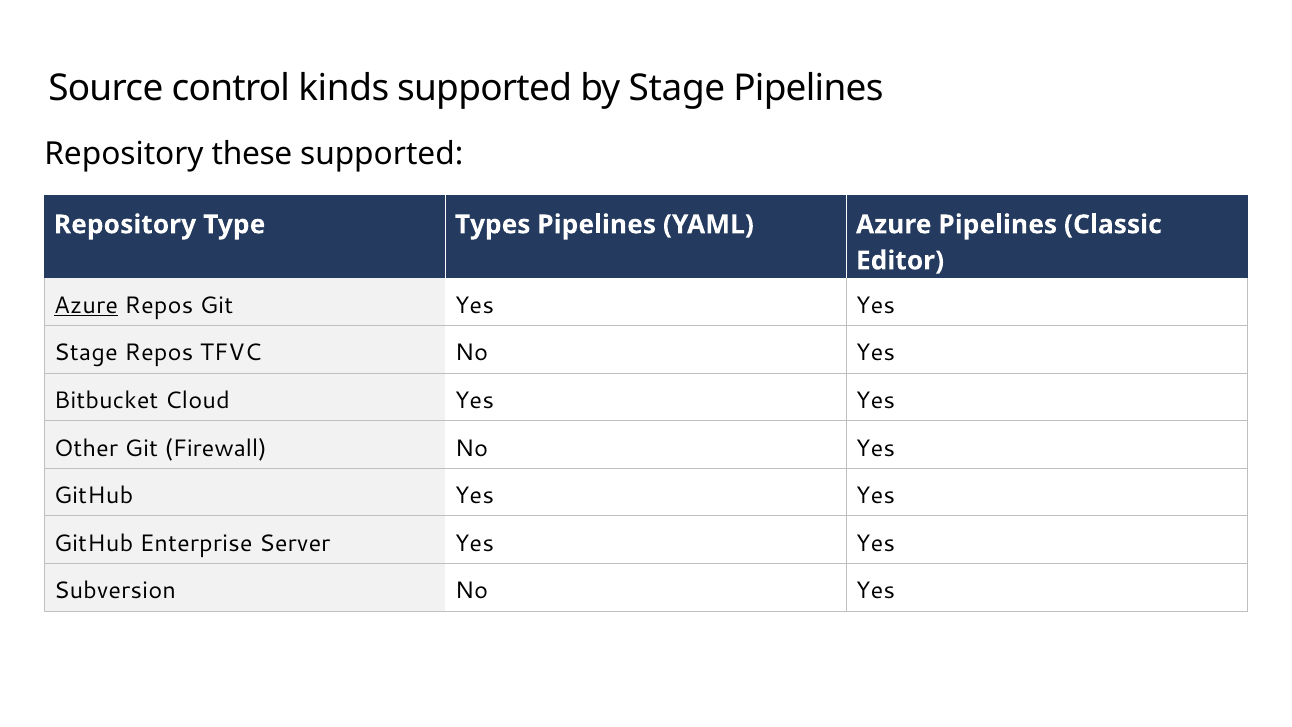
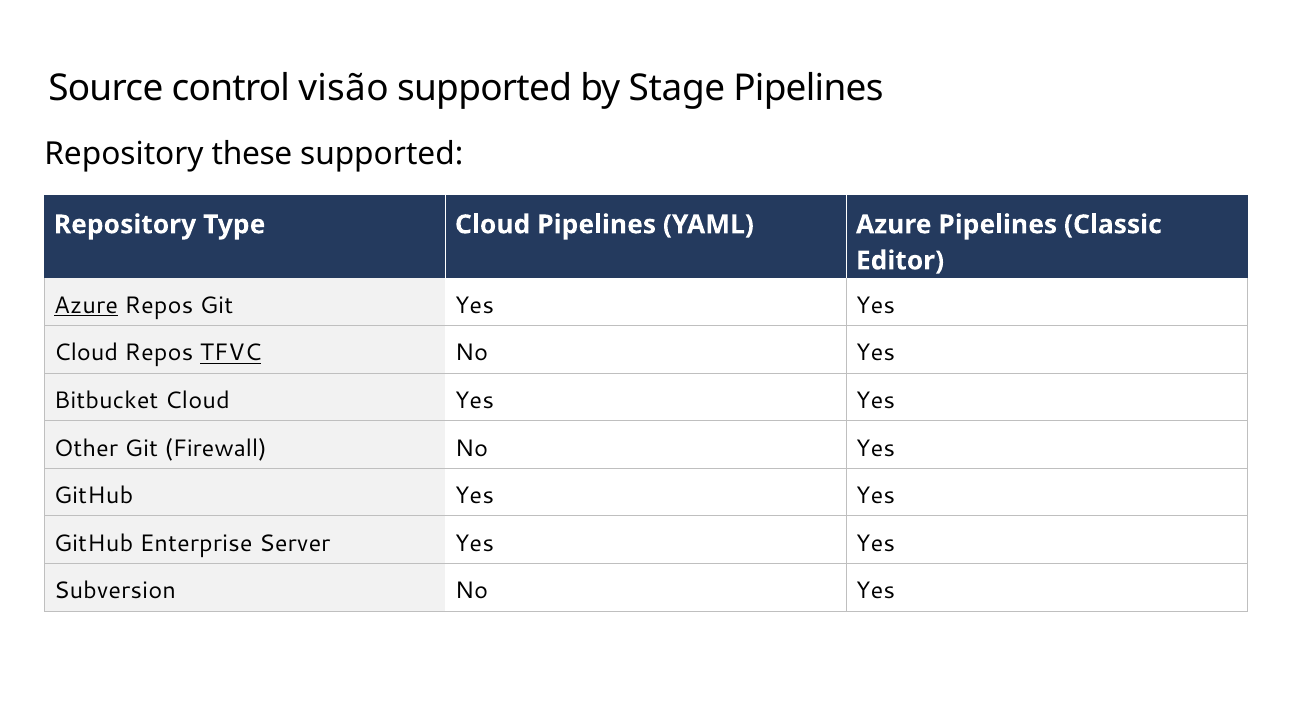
kinds: kinds -> visão (343, 88)
Type Types: Types -> Cloud (493, 225)
Stage: Stage -> Cloud (86, 353)
TFVC underline: none -> present (231, 353)
